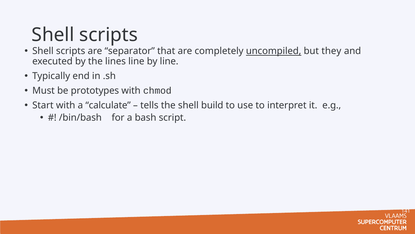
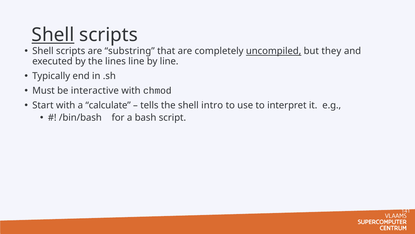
Shell underline: none -> present (53, 35)
separator: separator -> substring (130, 51)
prototypes: prototypes -> interactive (95, 90)
build: build -> intro (212, 105)
